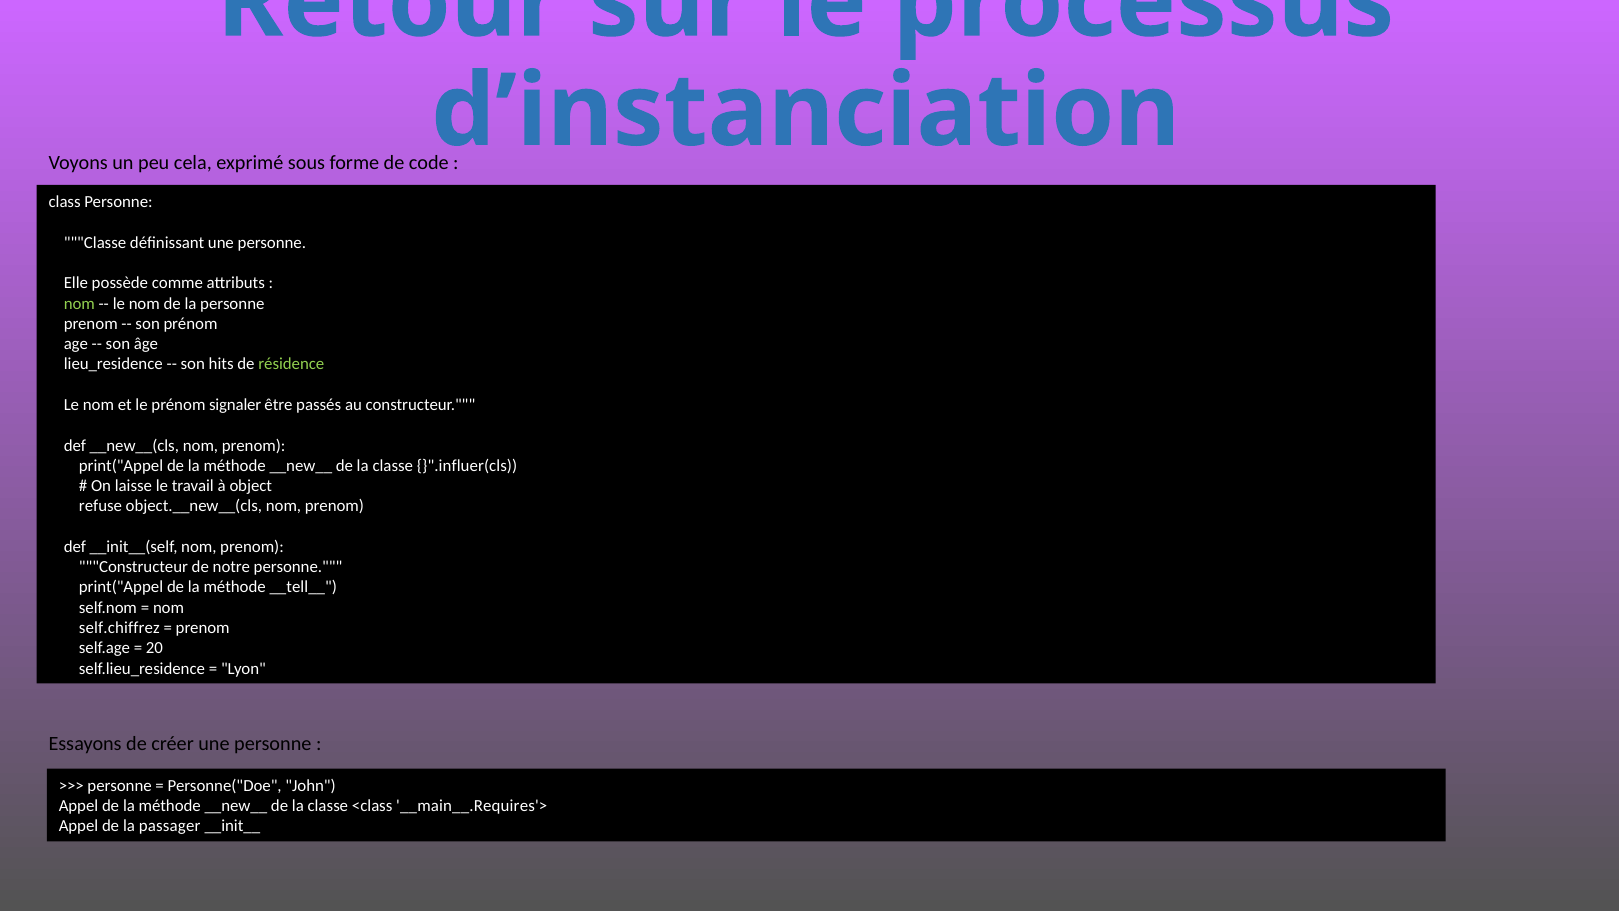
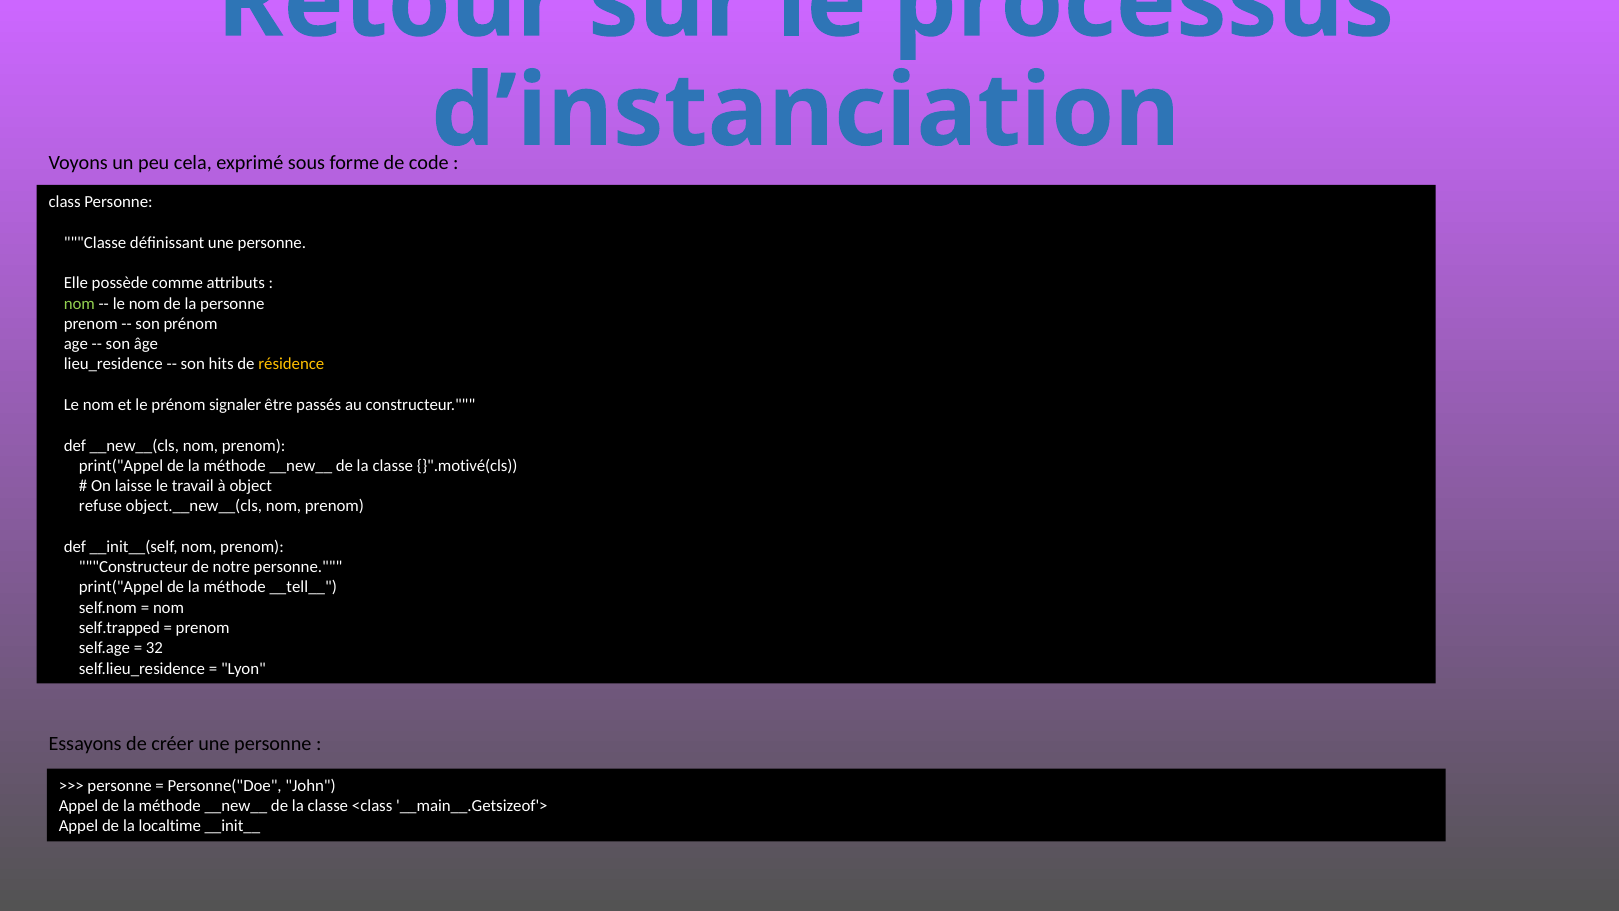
résidence colour: light green -> yellow (291, 364)
}".influer(cls: }".influer(cls -> }".motivé(cls (467, 466)
self.chiffrez: self.chiffrez -> self.trapped (119, 628)
20: 20 -> 32 (154, 648)
__main__.Requires'>: __main__.Requires'> -> __main__.Getsizeof'> (472, 806)
passager: passager -> localtime (170, 826)
